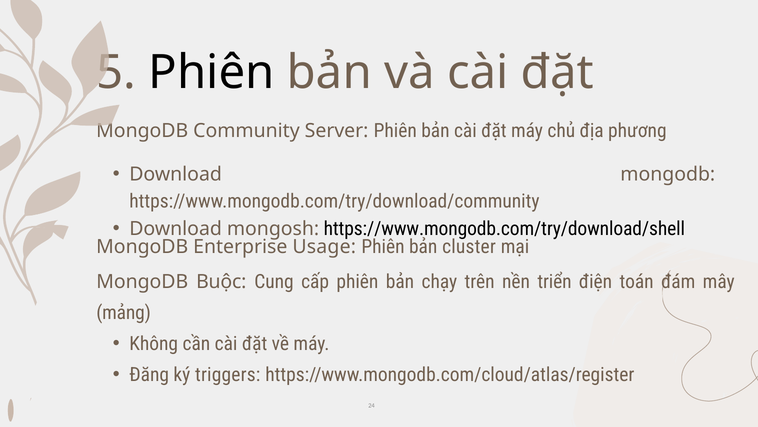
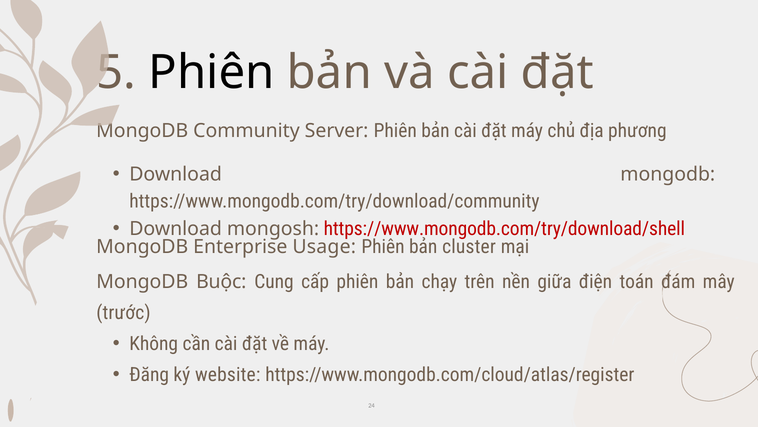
https://www.mongodb.com/try/download/shell colour: black -> red (504, 228)
triển: triển -> giữa (554, 281)
mảng: mảng -> trước (123, 312)
triggers: triggers -> website (228, 374)
